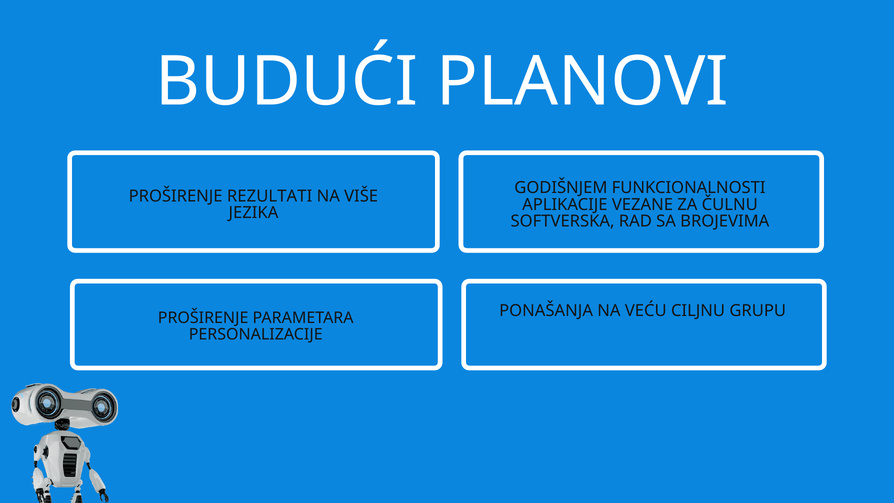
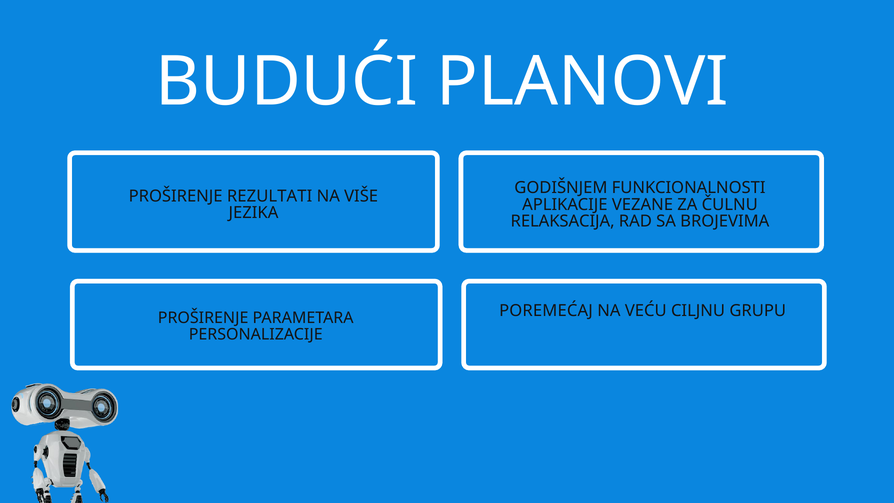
SOFTVERSKA: SOFTVERSKA -> RELAKSACIJA (563, 221)
PONAŠANJA: PONAŠANJA -> POREMEĆAJ (546, 311)
